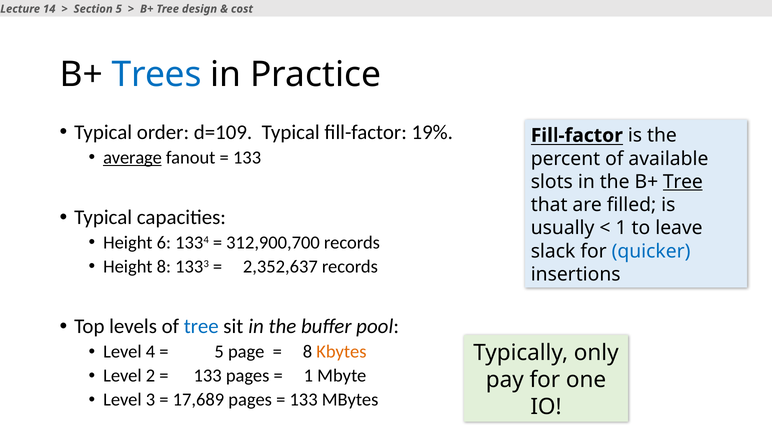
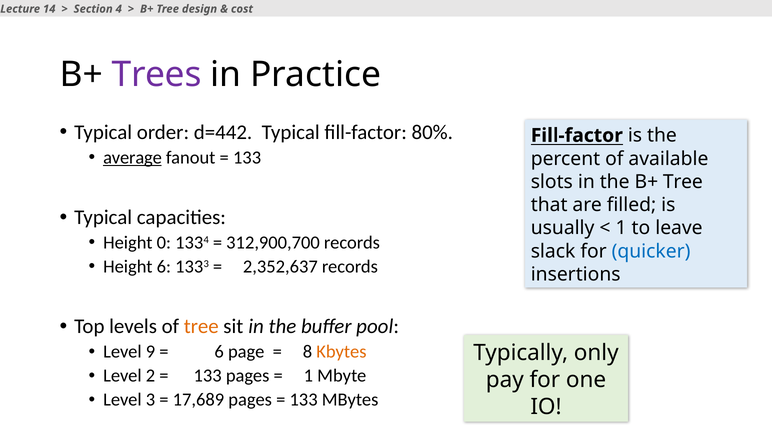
Section 5: 5 -> 4 (119, 9)
Trees colour: blue -> purple (157, 75)
d=109: d=109 -> d=442 (223, 132)
19%: 19% -> 80% (432, 132)
Tree underline: present -> none (683, 182)
6: 6 -> 0 (164, 243)
Height 8: 8 -> 6 (164, 267)
tree colour: blue -> orange (201, 327)
4: 4 -> 9 (151, 352)
5: 5 -> 6 (219, 352)
